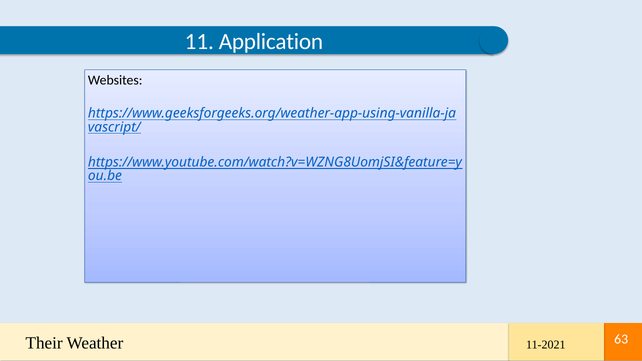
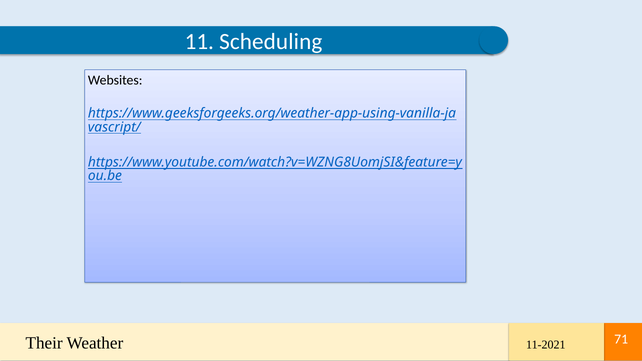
Application: Application -> Scheduling (271, 42)
63: 63 -> 71 (621, 339)
